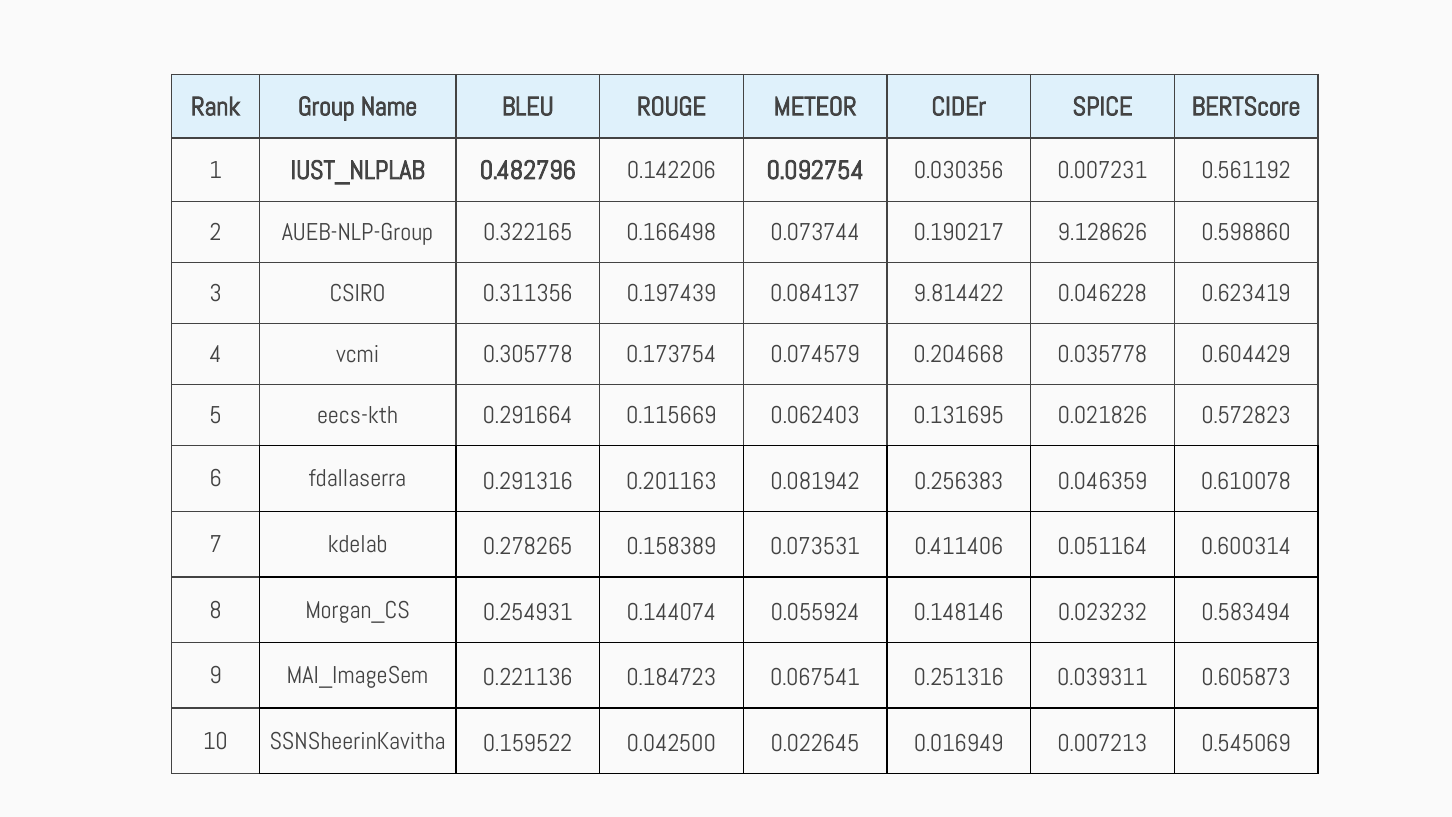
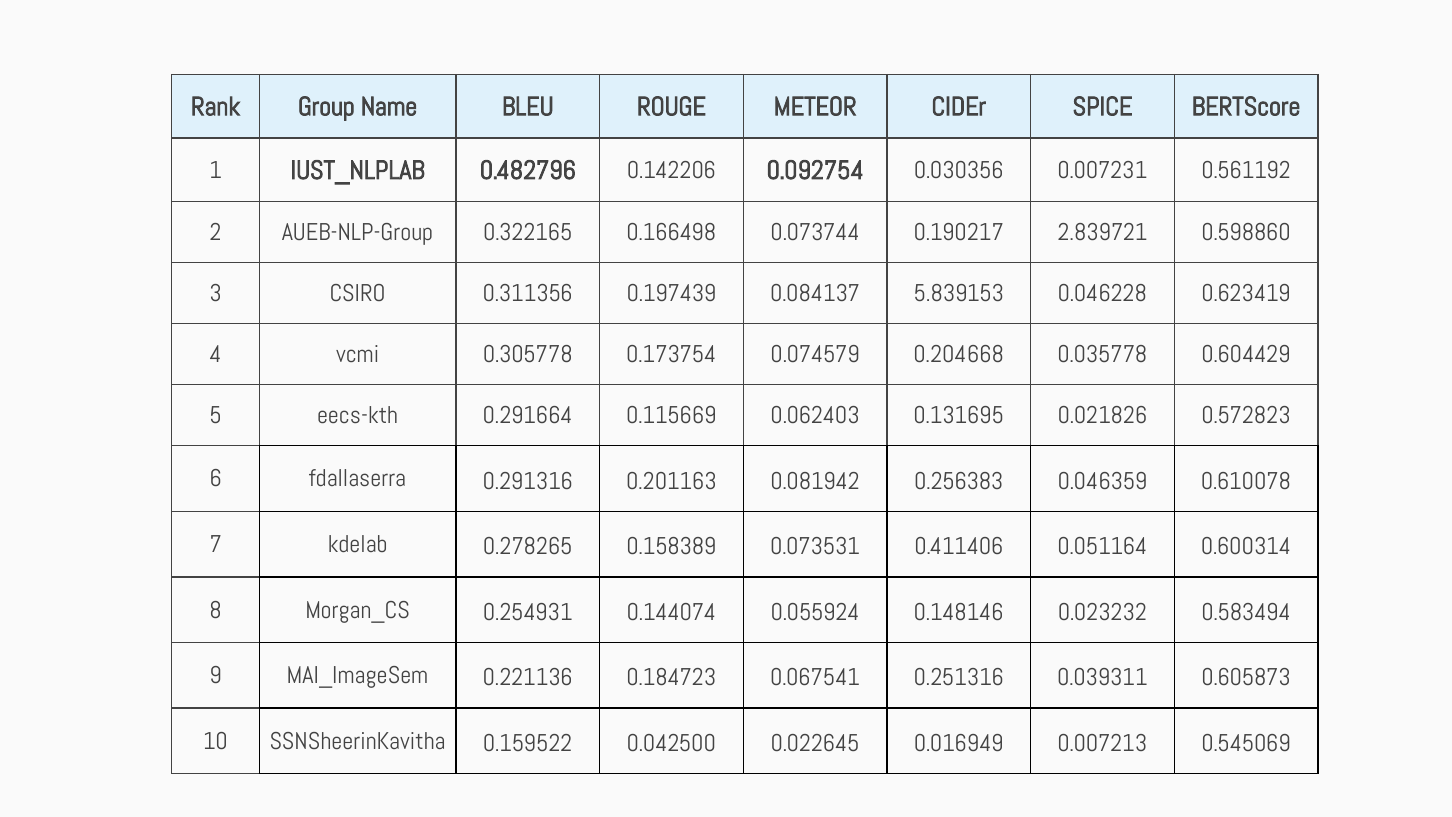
9.128626: 9.128626 -> 2.839721 (1102, 233)
9.814422: 9.814422 -> 5.839153 (959, 294)
